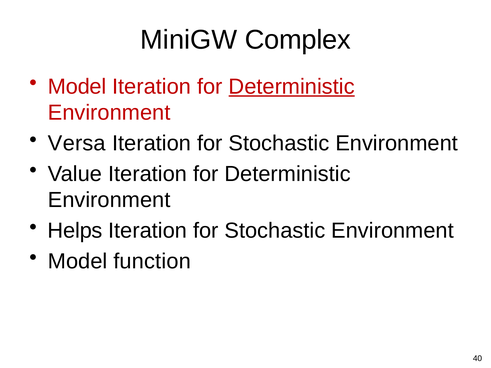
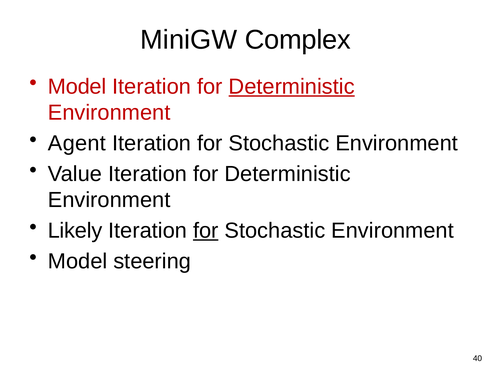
Versa: Versa -> Agent (77, 143)
Helps: Helps -> Likely (75, 231)
for underline: none -> present (206, 231)
function: function -> steering (152, 261)
